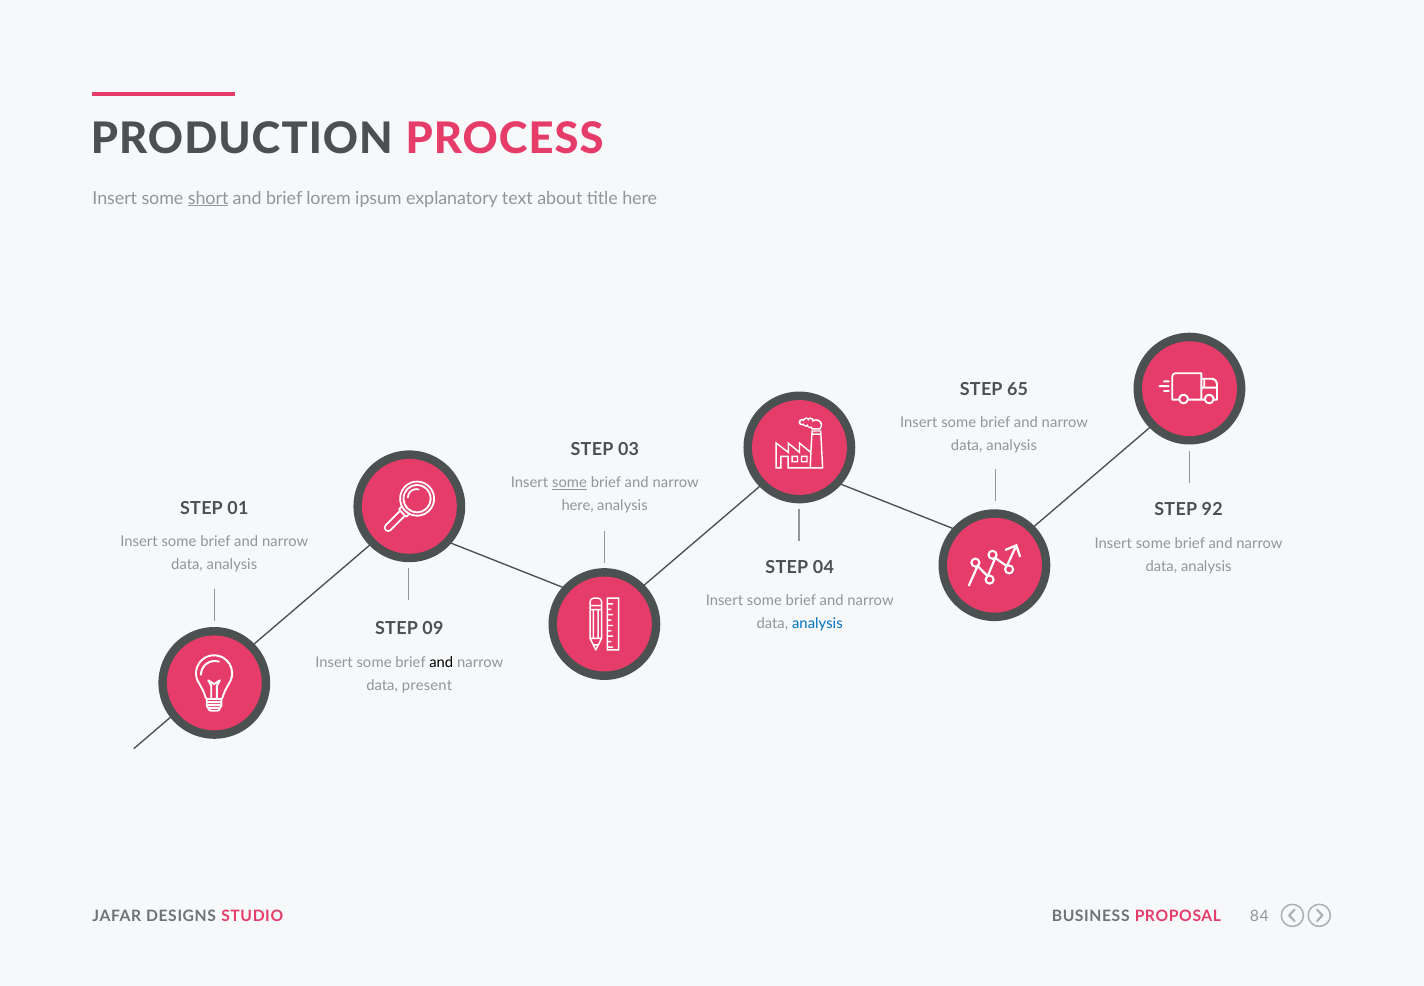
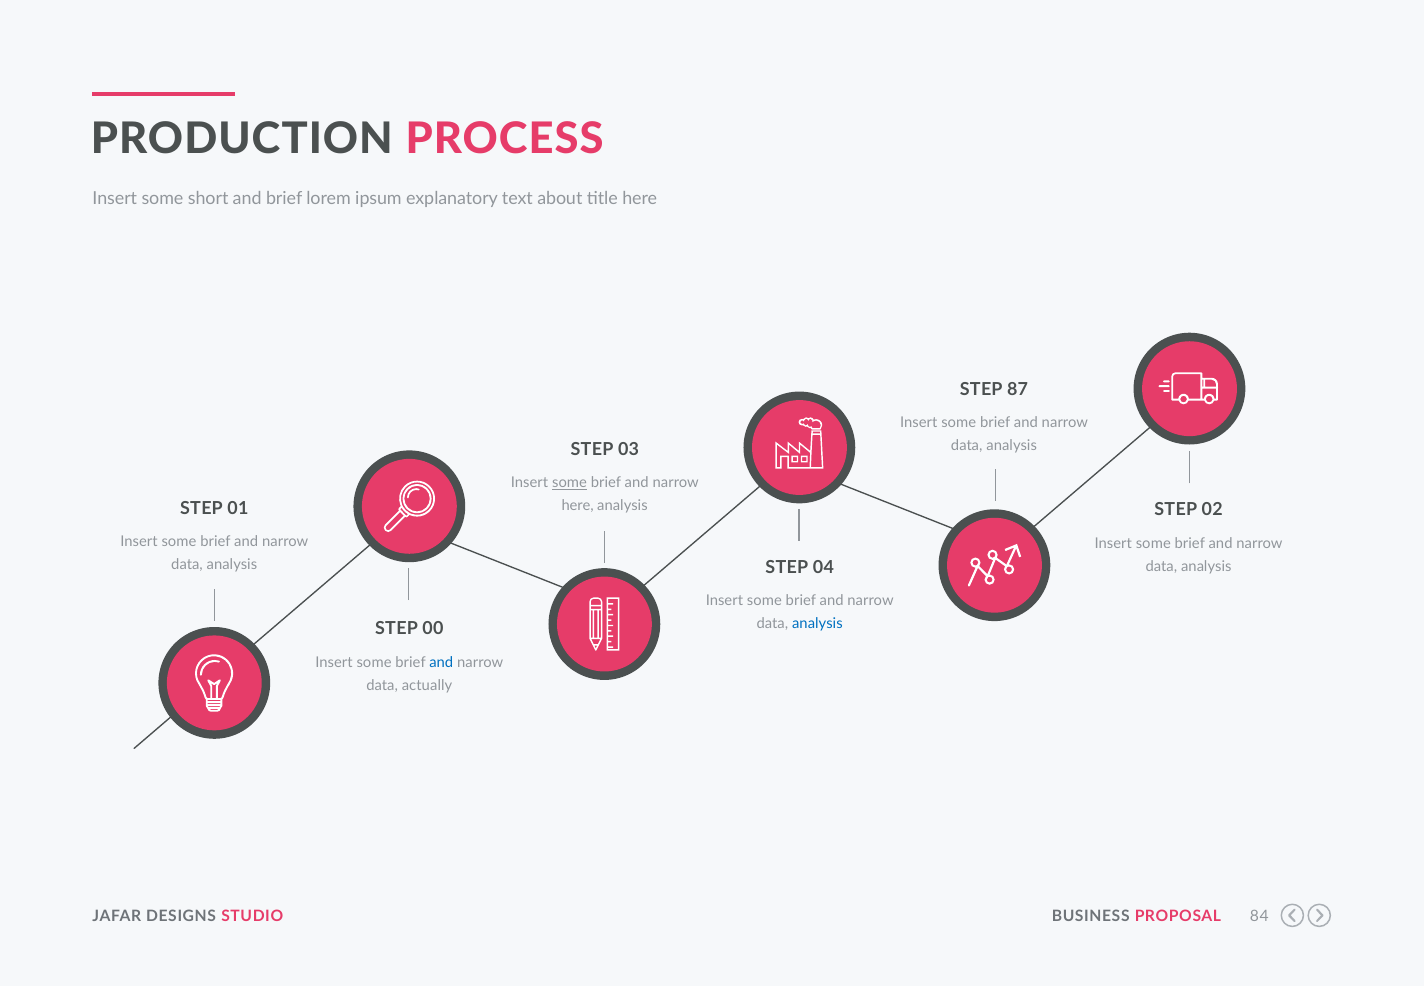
short underline: present -> none (208, 198)
65: 65 -> 87 (1018, 389)
92: 92 -> 02 (1212, 510)
09: 09 -> 00 (433, 629)
and colour: black -> blue (441, 662)
present: present -> actually (427, 685)
